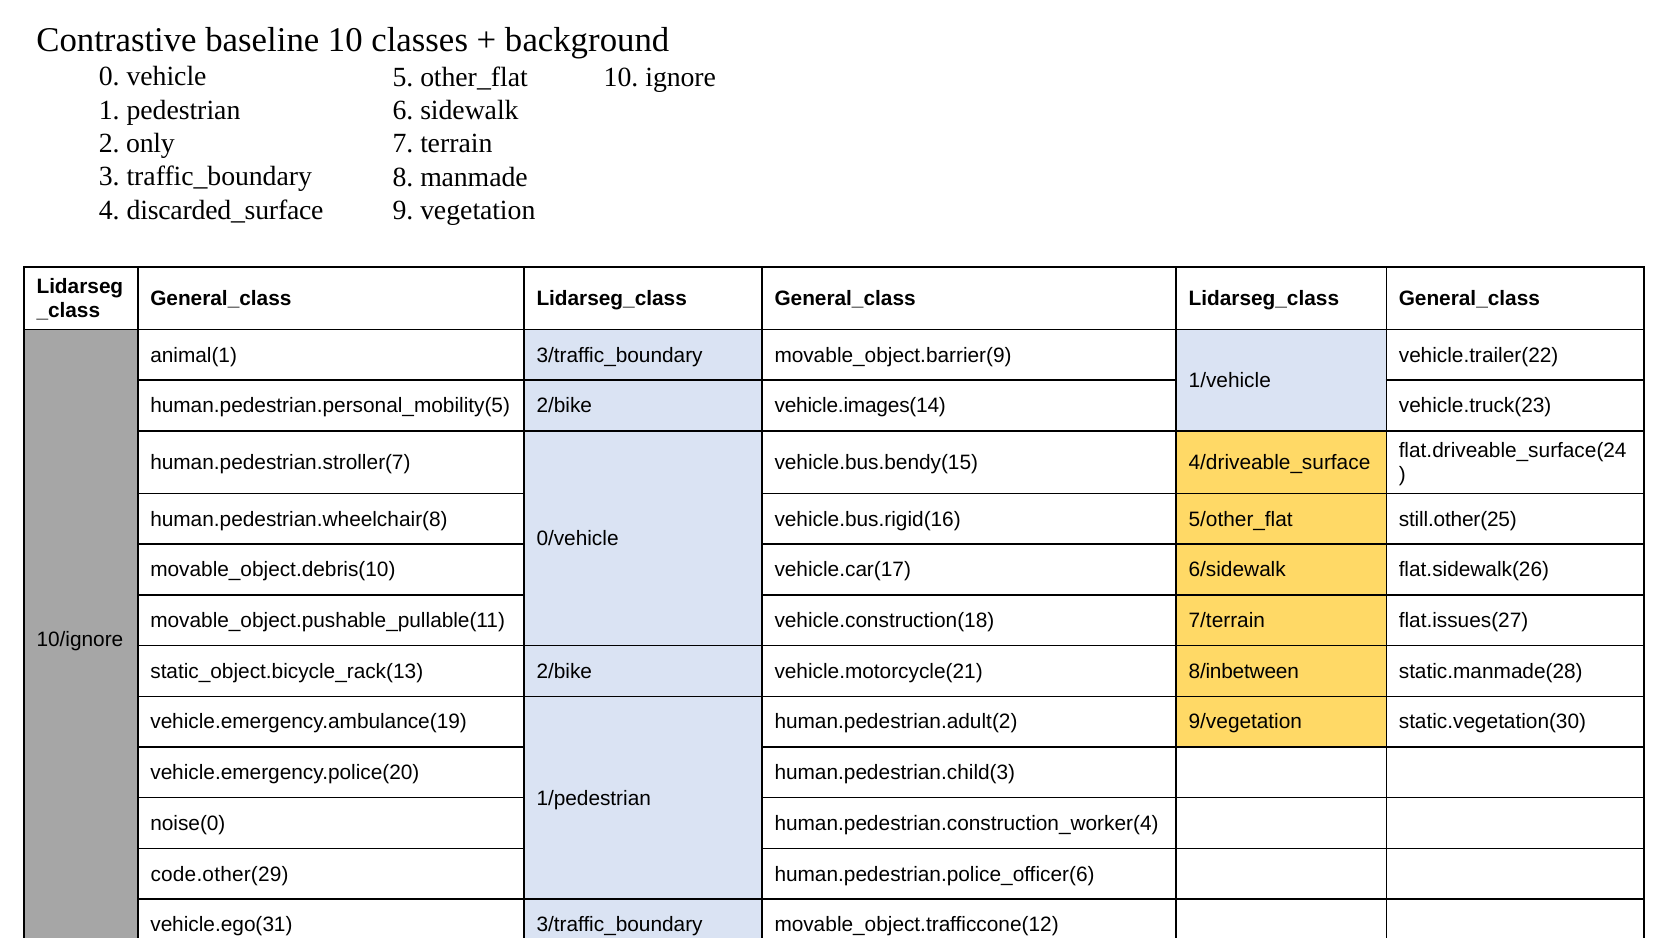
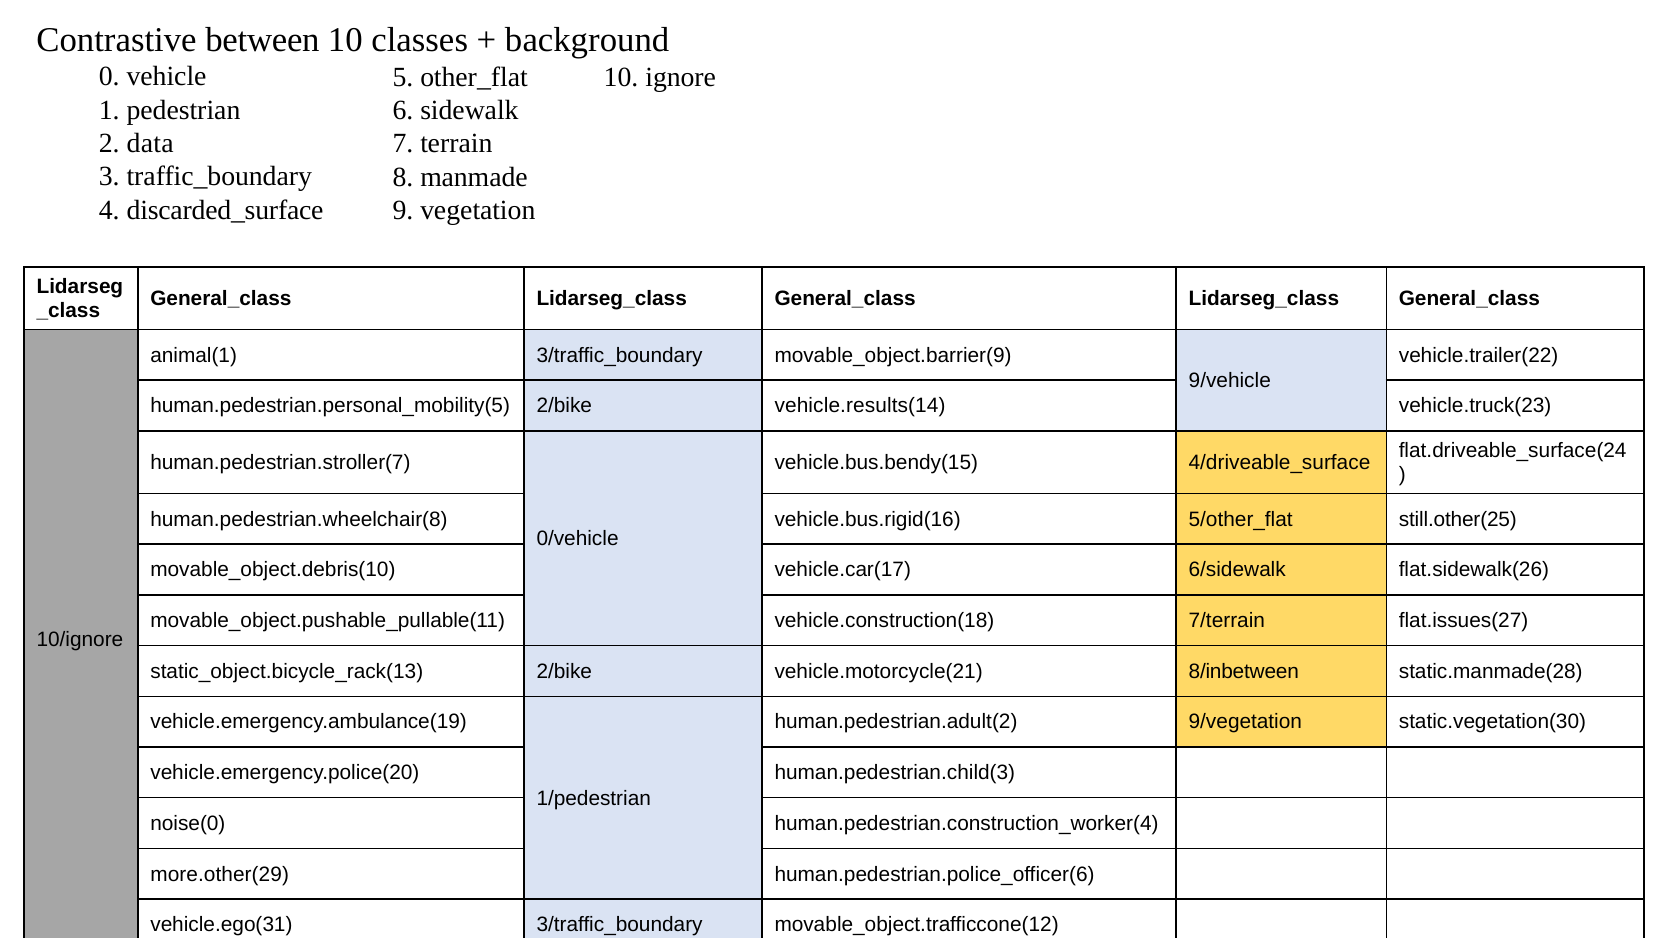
baseline: baseline -> between (262, 40)
only: only -> data (150, 143)
1/vehicle: 1/vehicle -> 9/vehicle (1230, 381)
vehicle.images(14: vehicle.images(14 -> vehicle.results(14 (860, 406)
code.other(29: code.other(29 -> more.other(29 (220, 874)
